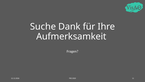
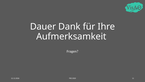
Suche: Suche -> Dauer (43, 26)
